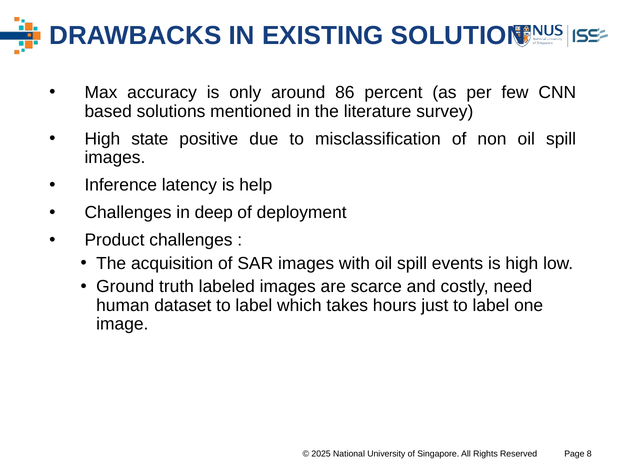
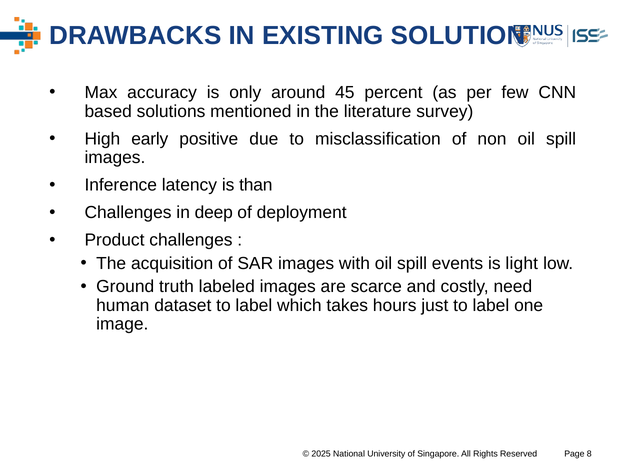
86: 86 -> 45 (345, 92)
state: state -> early (150, 139)
help: help -> than (256, 185)
is high: high -> light (522, 263)
